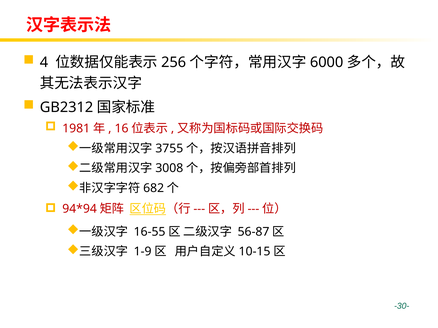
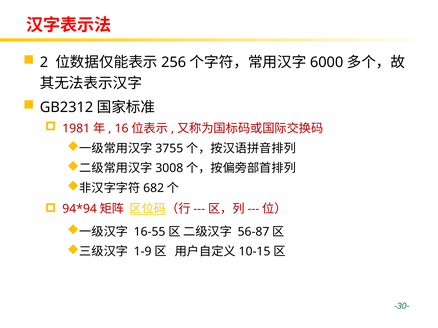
4: 4 -> 2 (44, 62)
